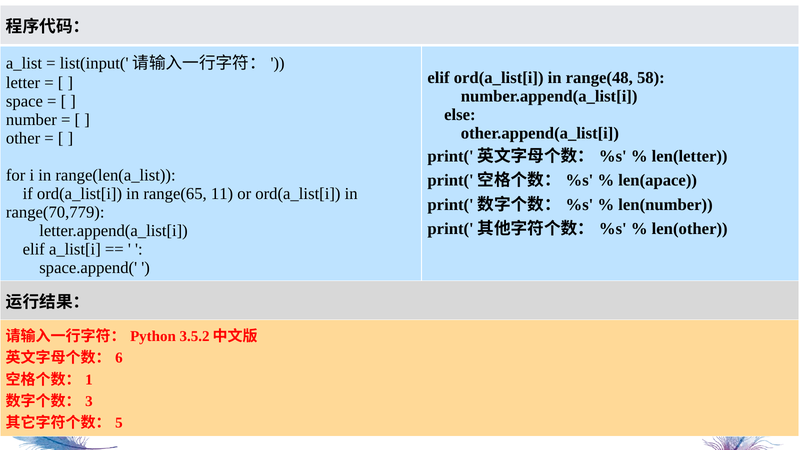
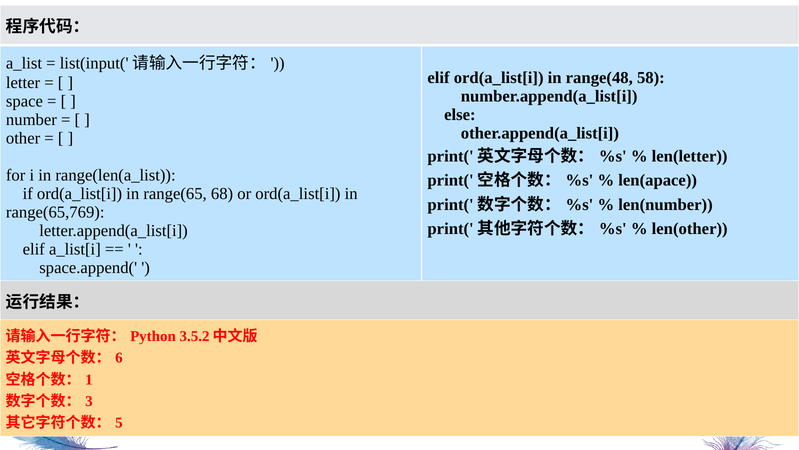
11: 11 -> 68 (222, 194)
range(70,779: range(70,779 -> range(65,769 (55, 212)
